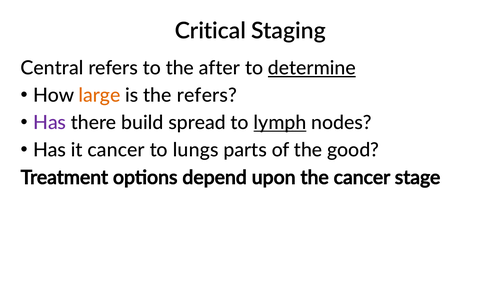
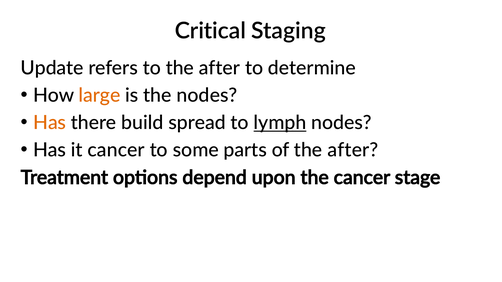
Central: Central -> Update (52, 68)
determine underline: present -> none (312, 68)
the refers: refers -> nodes (207, 96)
Has colour: purple -> orange (50, 123)
lungs: lungs -> some (196, 150)
of the good: good -> after (353, 150)
